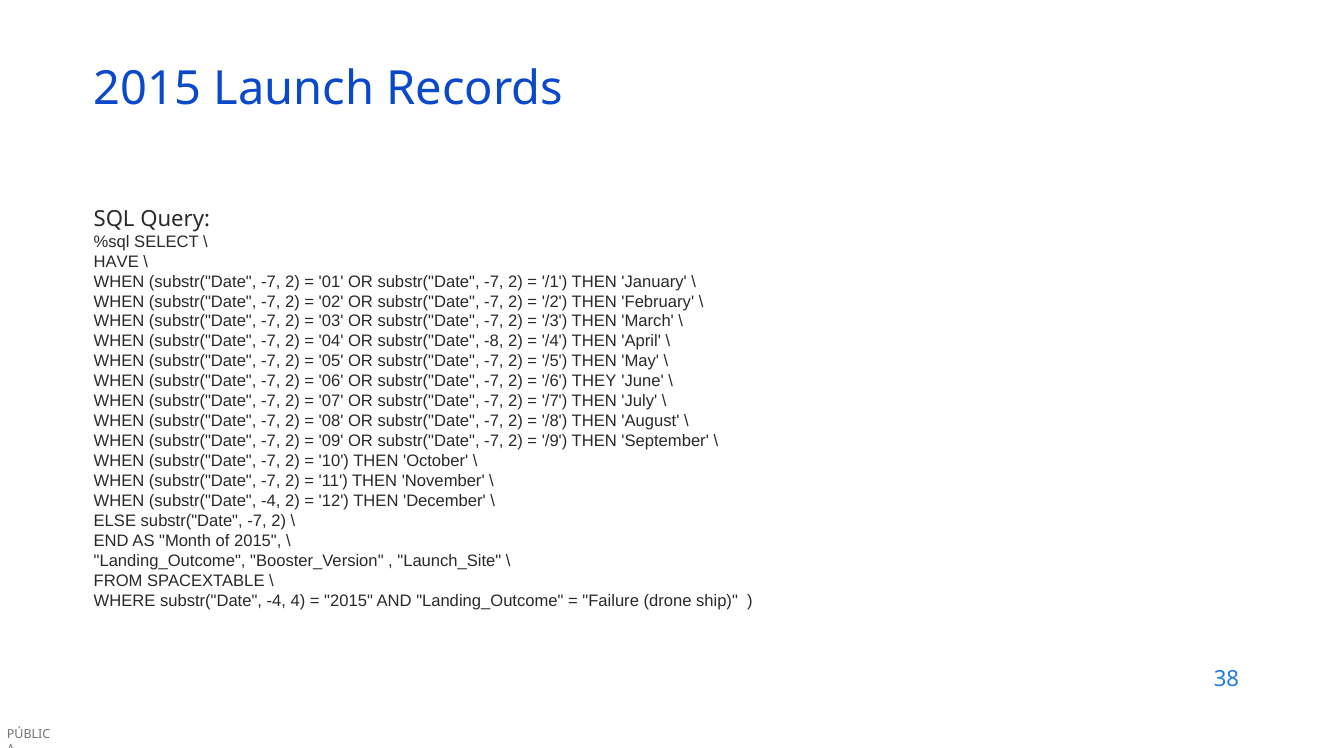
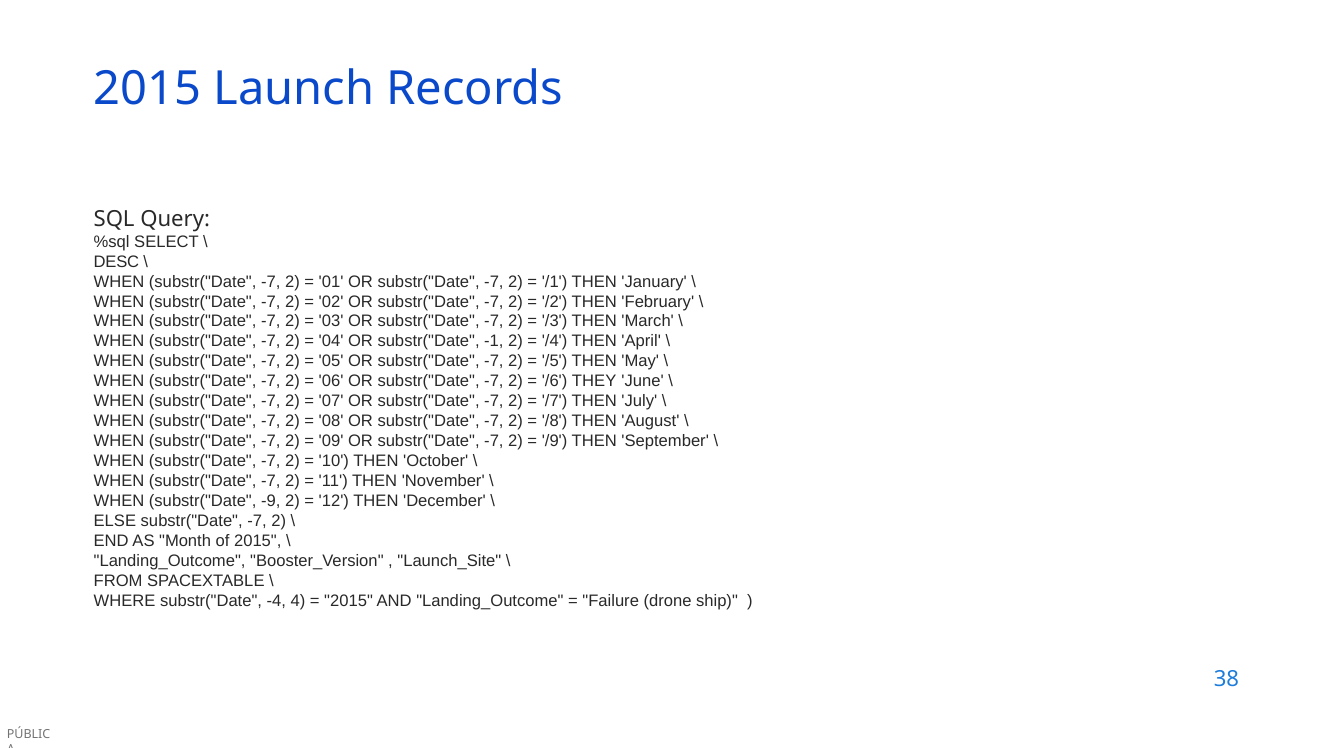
HAVE: HAVE -> DESC (116, 262)
-8: -8 -> -1 (494, 341)
WHEN substr("Date -4: -4 -> -9 (271, 501)
